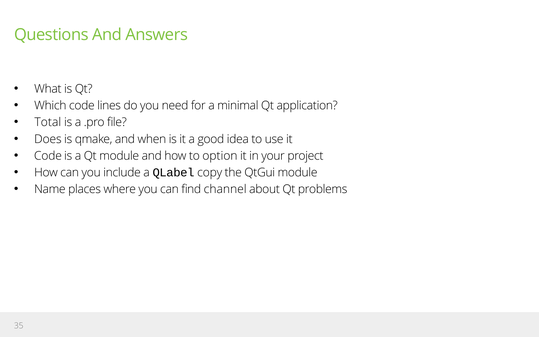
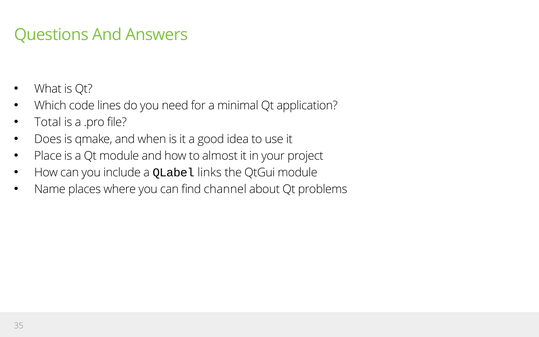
Code: Code -> Place (48, 156)
option: option -> almost (220, 156)
copy: copy -> links (210, 173)
